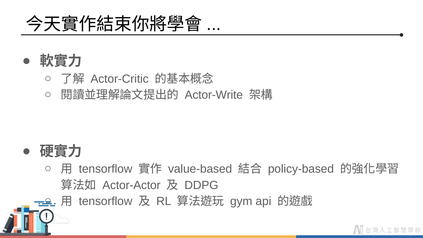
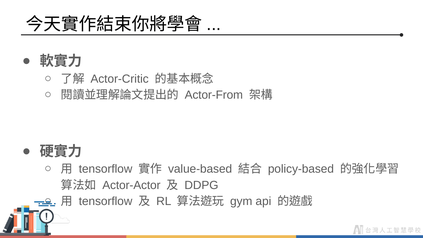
Actor-Write: Actor-Write -> Actor-From (214, 95)
